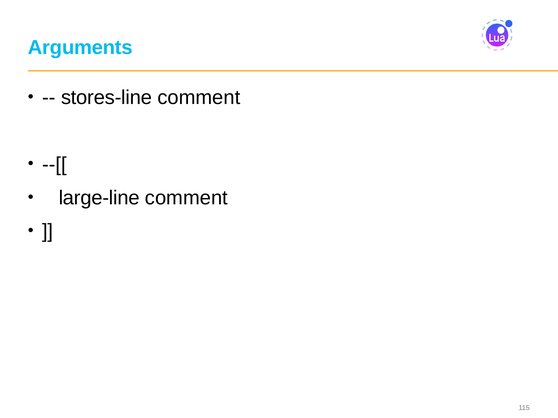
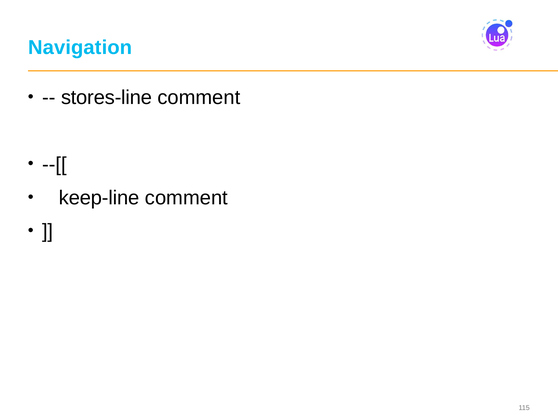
Arguments: Arguments -> Navigation (80, 48)
large-line: large-line -> keep-line (99, 198)
